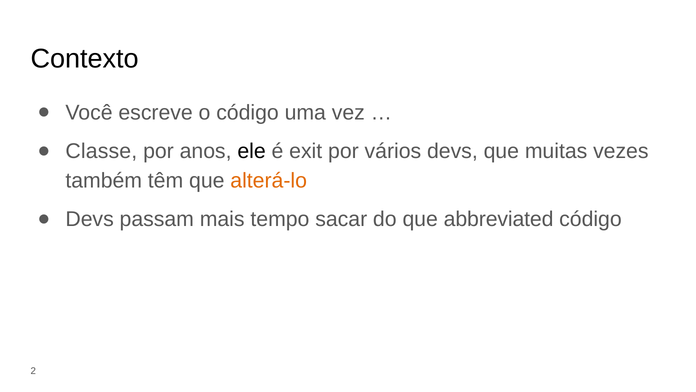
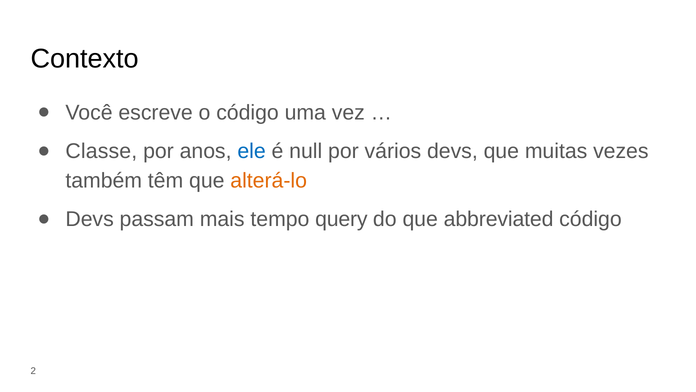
ele colour: black -> blue (252, 151)
exit: exit -> null (306, 151)
sacar: sacar -> query (341, 219)
